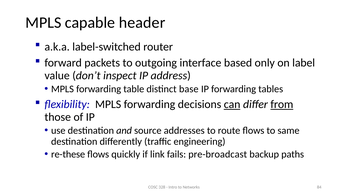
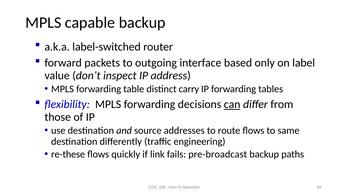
capable header: header -> backup (142, 23)
base: base -> carry (189, 89)
from underline: present -> none (282, 104)
